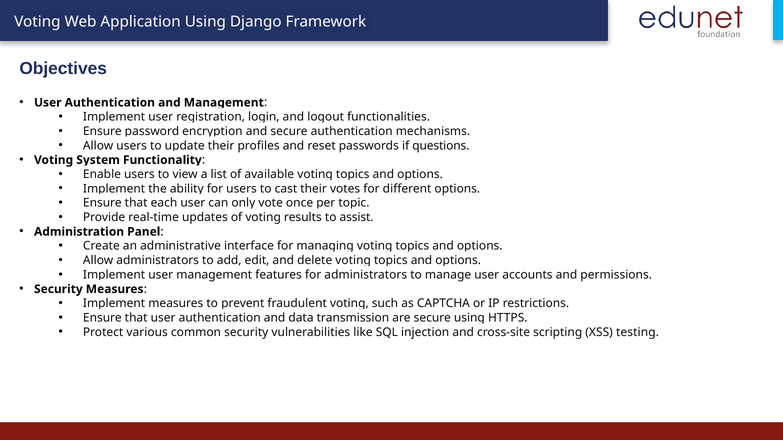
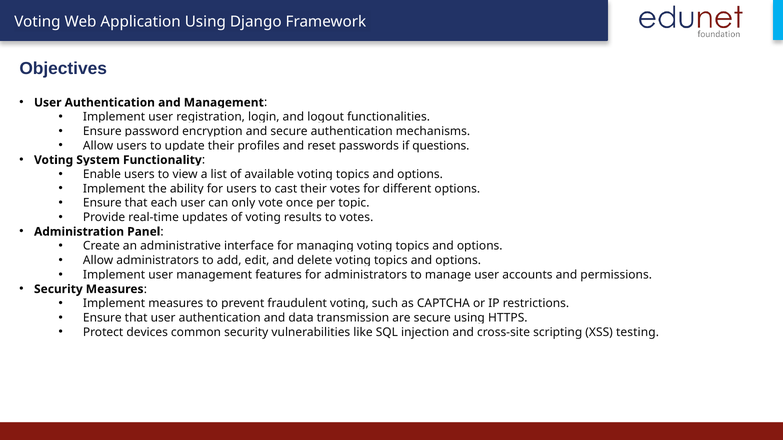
to assist: assist -> votes (356, 218)
various: various -> devices (147, 332)
